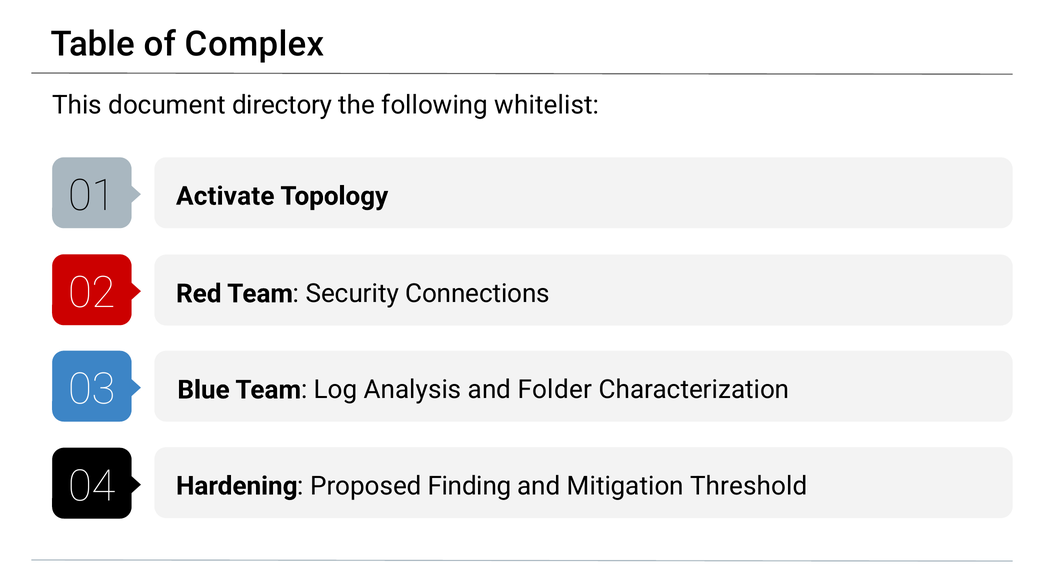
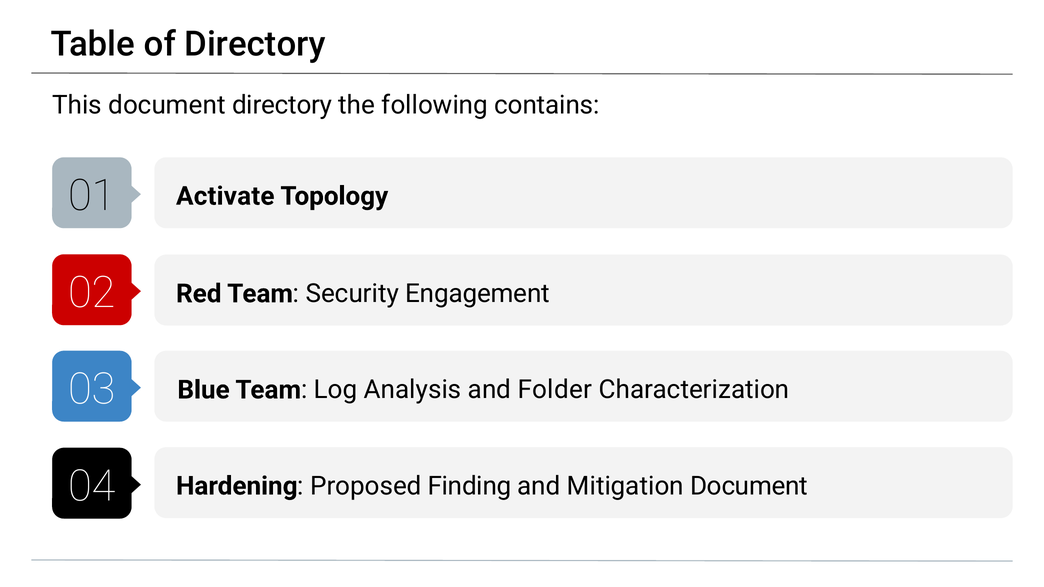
of Complex: Complex -> Directory (255, 44)
whitelist: whitelist -> contains (547, 105)
Connections: Connections -> Engagement (478, 294)
Mitigation Threshold: Threshold -> Document (749, 486)
